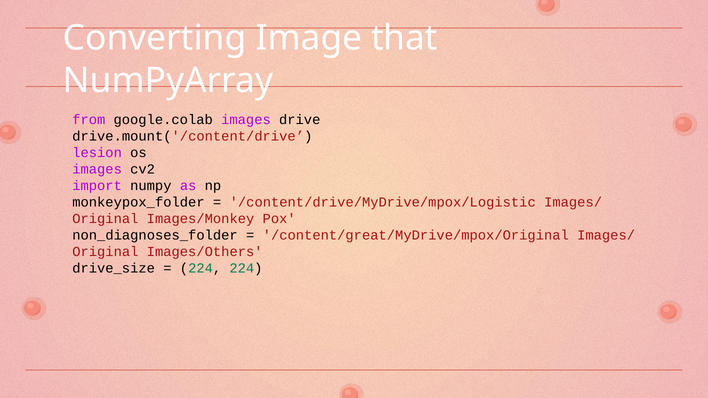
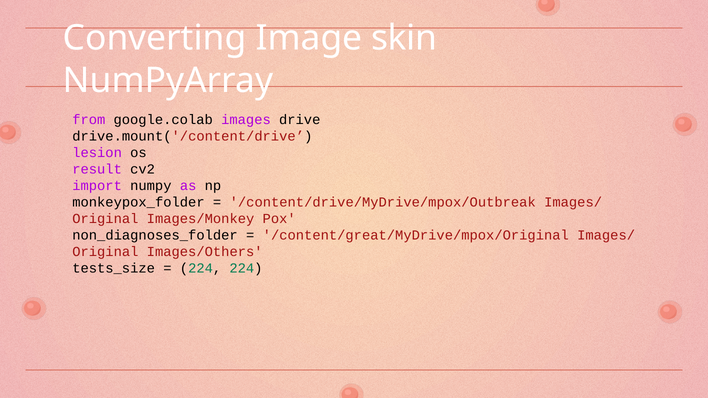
that: that -> skin (404, 38)
images: images -> result (97, 169)
/content/drive/MyDrive/mpox/Logistic: /content/drive/MyDrive/mpox/Logistic -> /content/drive/MyDrive/mpox/Outbreak (383, 202)
drive_size: drive_size -> tests_size (114, 269)
